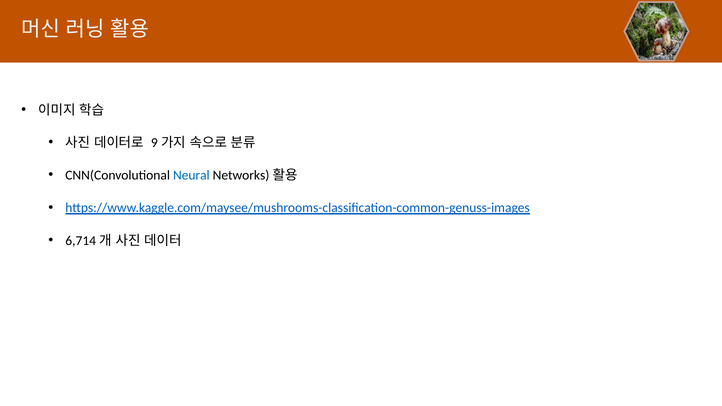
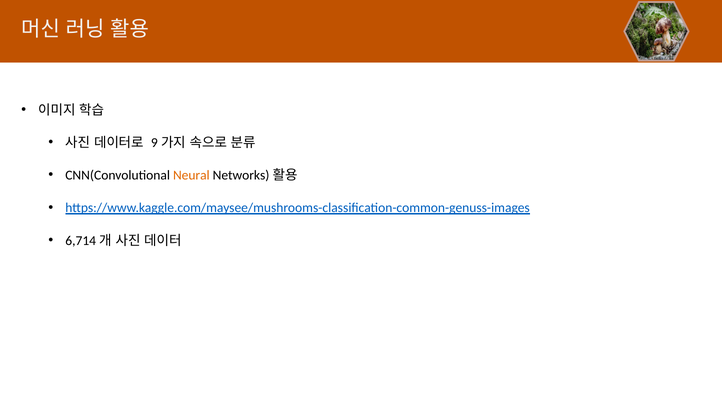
Neural colour: blue -> orange (191, 175)
